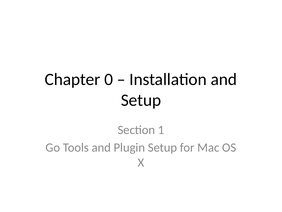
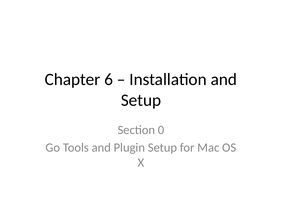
0: 0 -> 6 (109, 79)
1: 1 -> 0 (161, 130)
